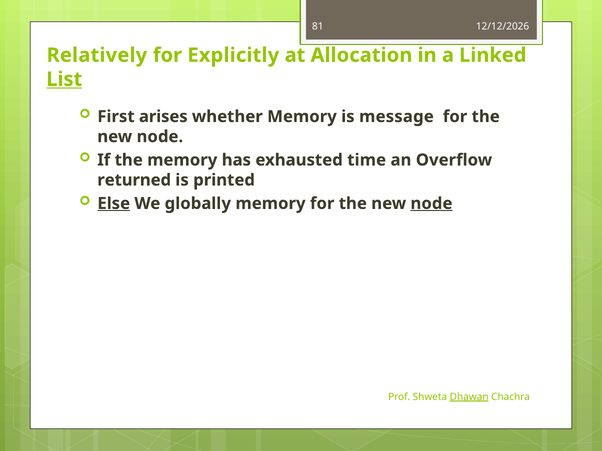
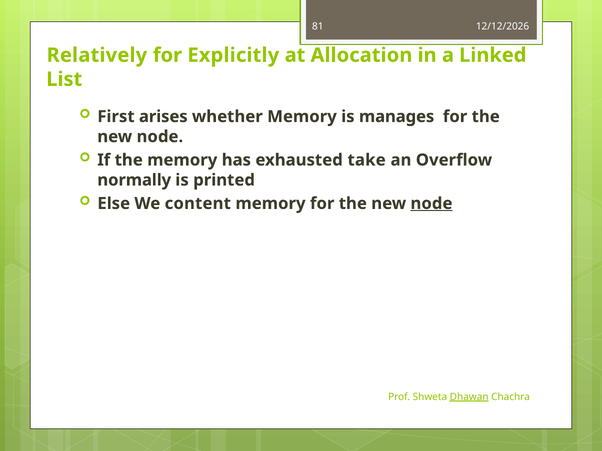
List underline: present -> none (64, 79)
message: message -> manages (397, 117)
time: time -> take (367, 160)
returned: returned -> normally (134, 180)
Else underline: present -> none (114, 204)
globally: globally -> content (198, 204)
